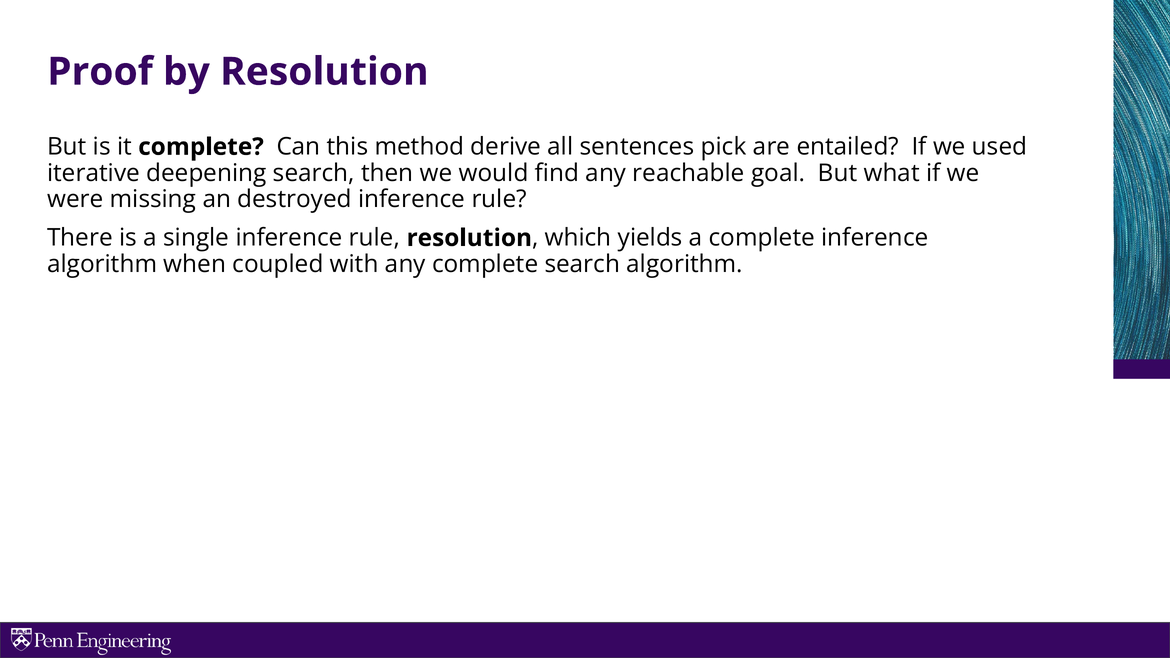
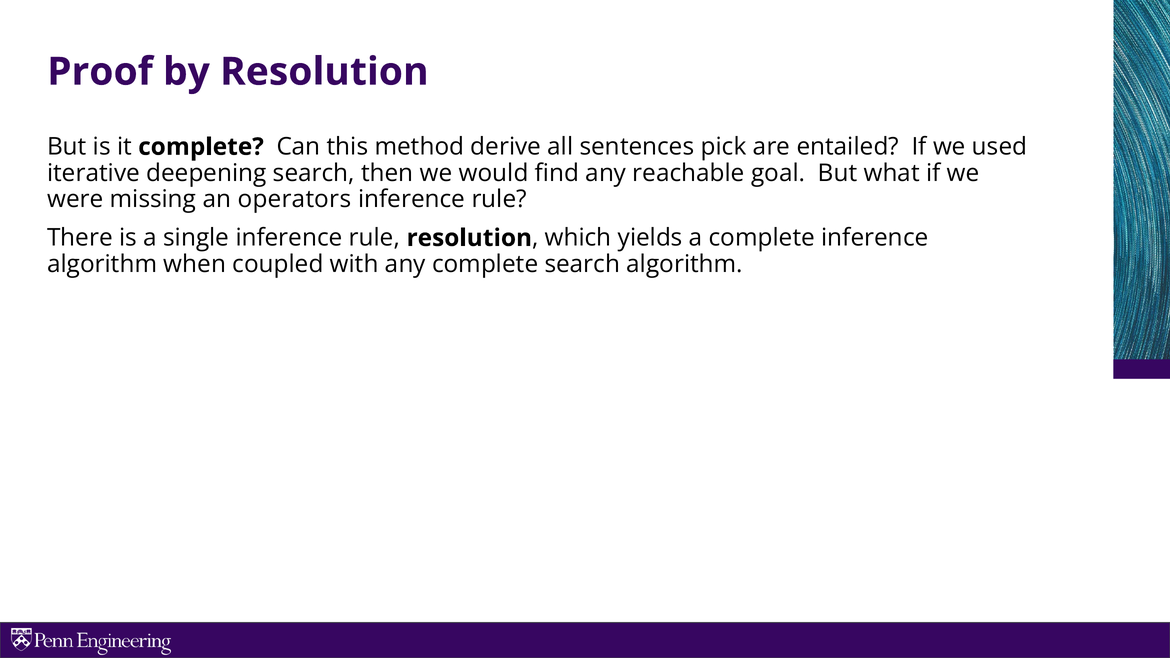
destroyed: destroyed -> operators (294, 199)
